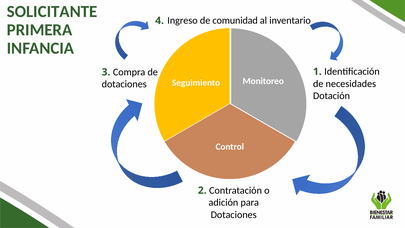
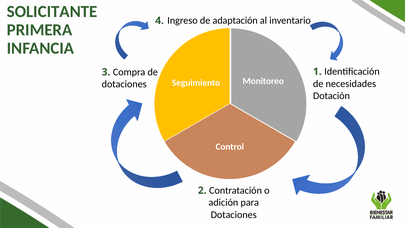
comunidad: comunidad -> adaptación (235, 21)
